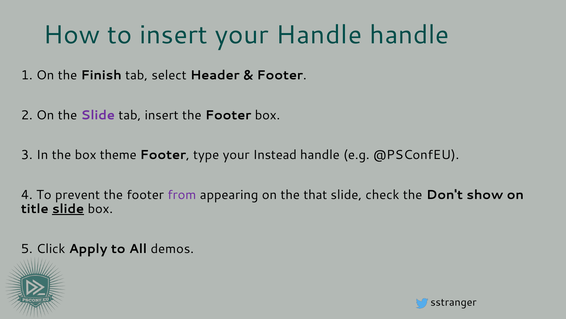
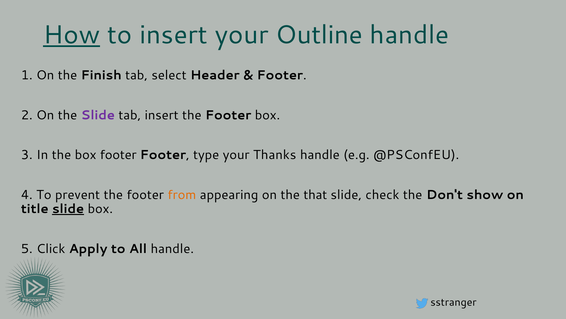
How underline: none -> present (72, 35)
your Handle: Handle -> Outline (319, 35)
box theme: theme -> footer (118, 155)
Instead: Instead -> Thanks (275, 155)
from colour: purple -> orange (182, 195)
All demos: demos -> handle (172, 248)
